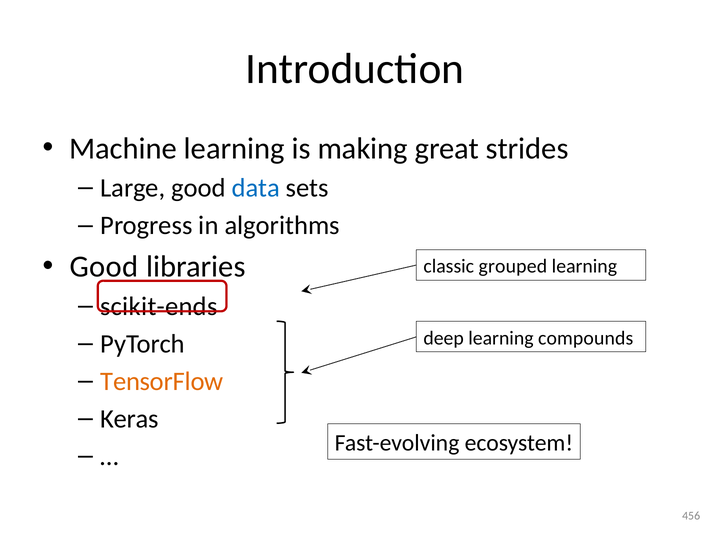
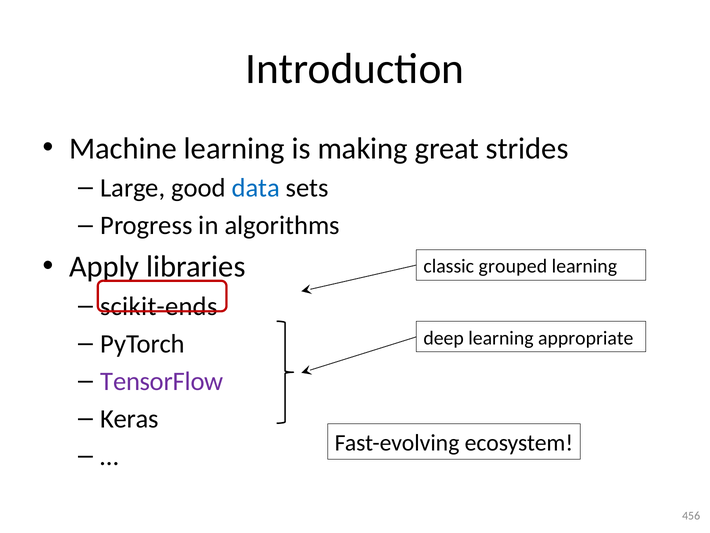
Good: Good -> Apply (104, 266)
compounds: compounds -> appropriate (586, 338)
TensorFlow colour: orange -> purple (162, 381)
